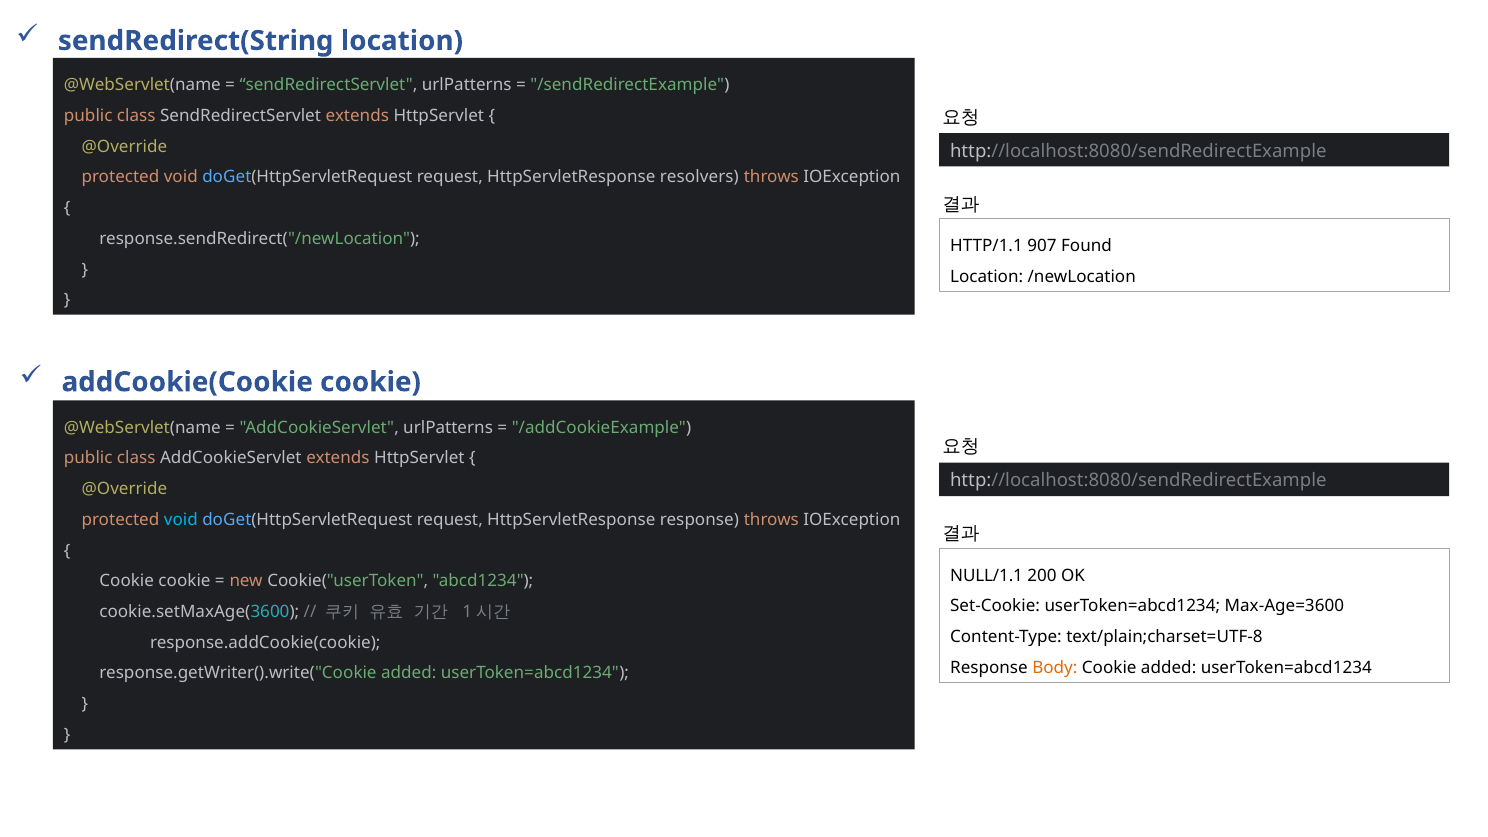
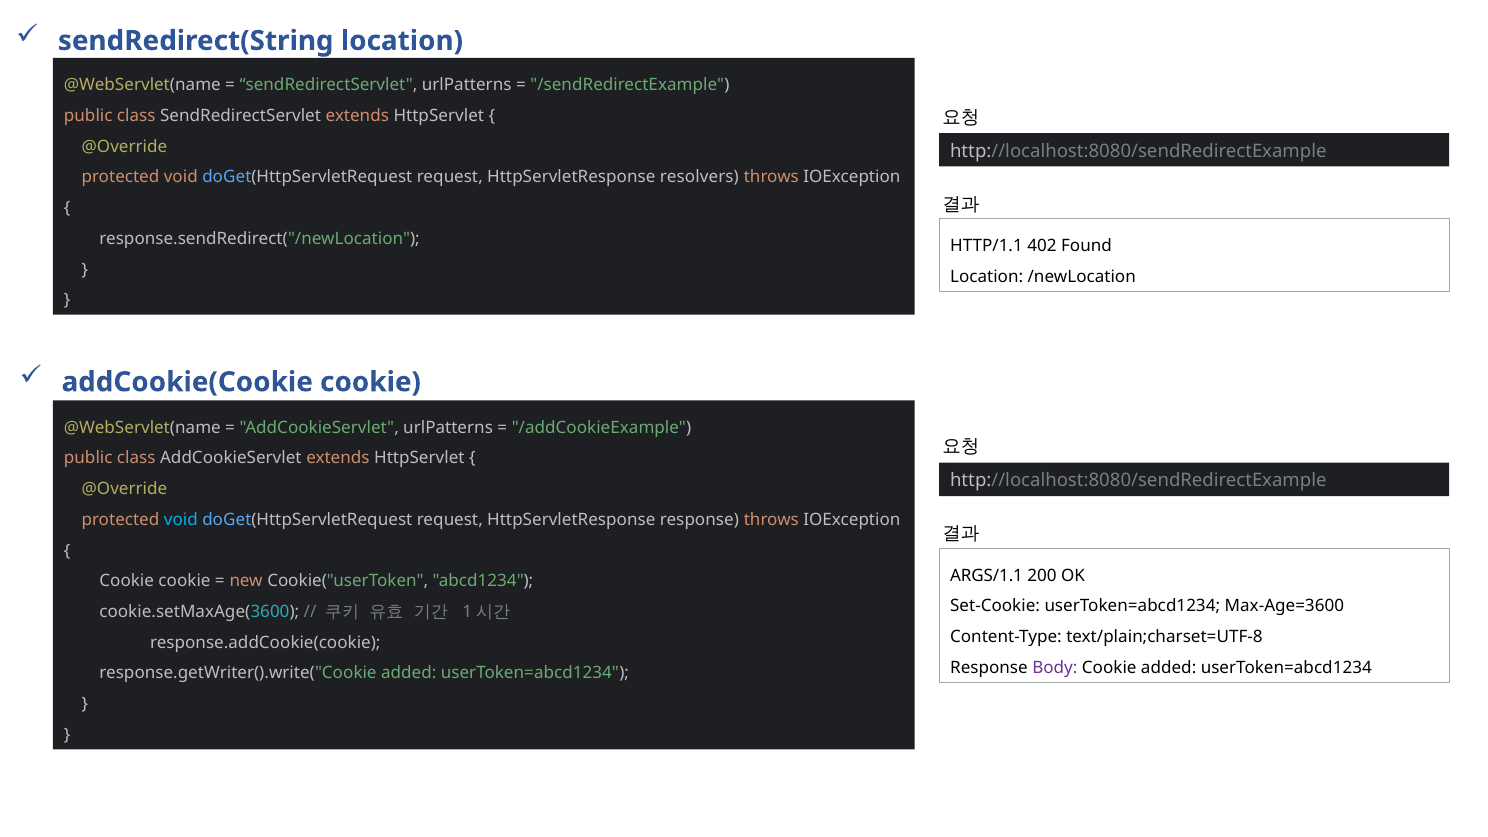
907: 907 -> 402 (1042, 246)
NULL/1.1: NULL/1.1 -> ARGS/1.1 (987, 576)
Body colour: orange -> purple (1055, 668)
